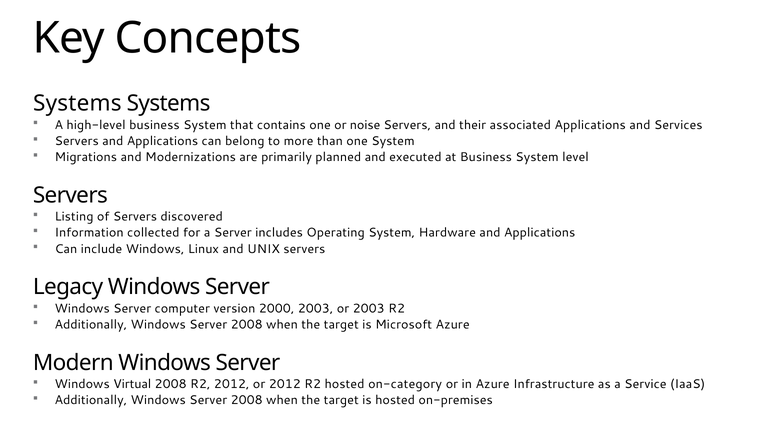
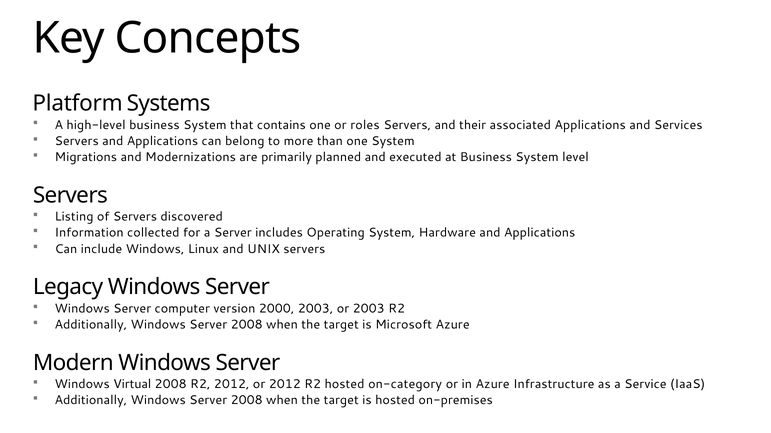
Systems: Systems -> Platform (78, 104)
noise: noise -> roles (365, 125)
